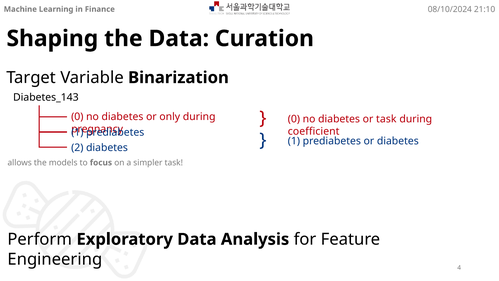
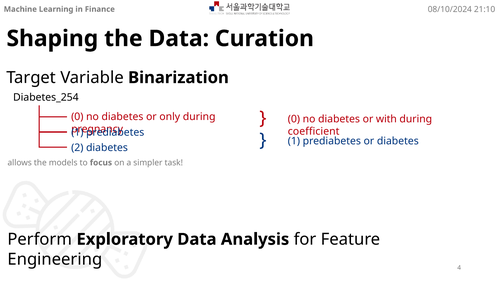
Diabetes_143: Diabetes_143 -> Diabetes_254 (46, 97)
or task: task -> with (386, 119)
